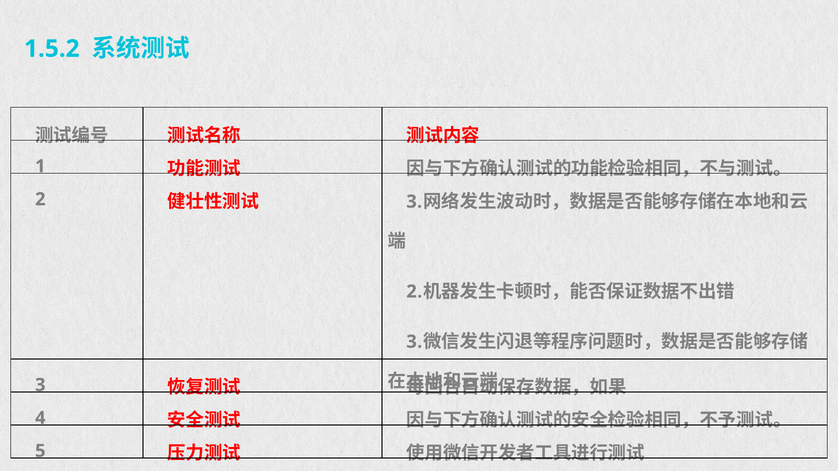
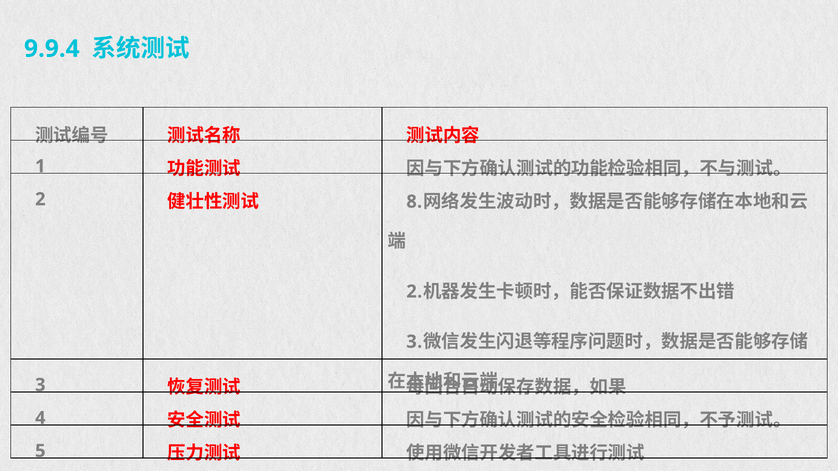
1.5.2: 1.5.2 -> 9.9.4 (52, 49)
3: 3 -> 8 (414, 202)
